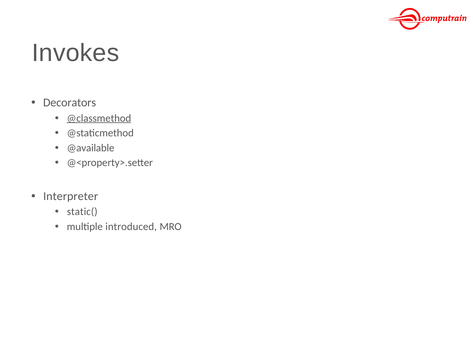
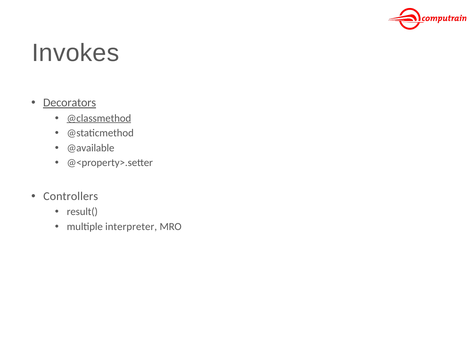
Decorators underline: none -> present (70, 103)
Interpreter: Interpreter -> Controllers (71, 197)
static(: static( -> result( (82, 212)
introduced: introduced -> interpreter (131, 227)
